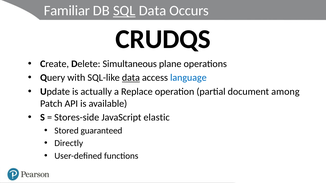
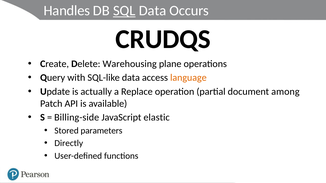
Familiar: Familiar -> Handles (67, 11)
Simultaneous: Simultaneous -> Warehousing (130, 64)
data underline: present -> none (131, 78)
language colour: blue -> orange (188, 78)
Stores-side: Stores-side -> Billing-side (77, 118)
guaranteed: guaranteed -> parameters (101, 131)
